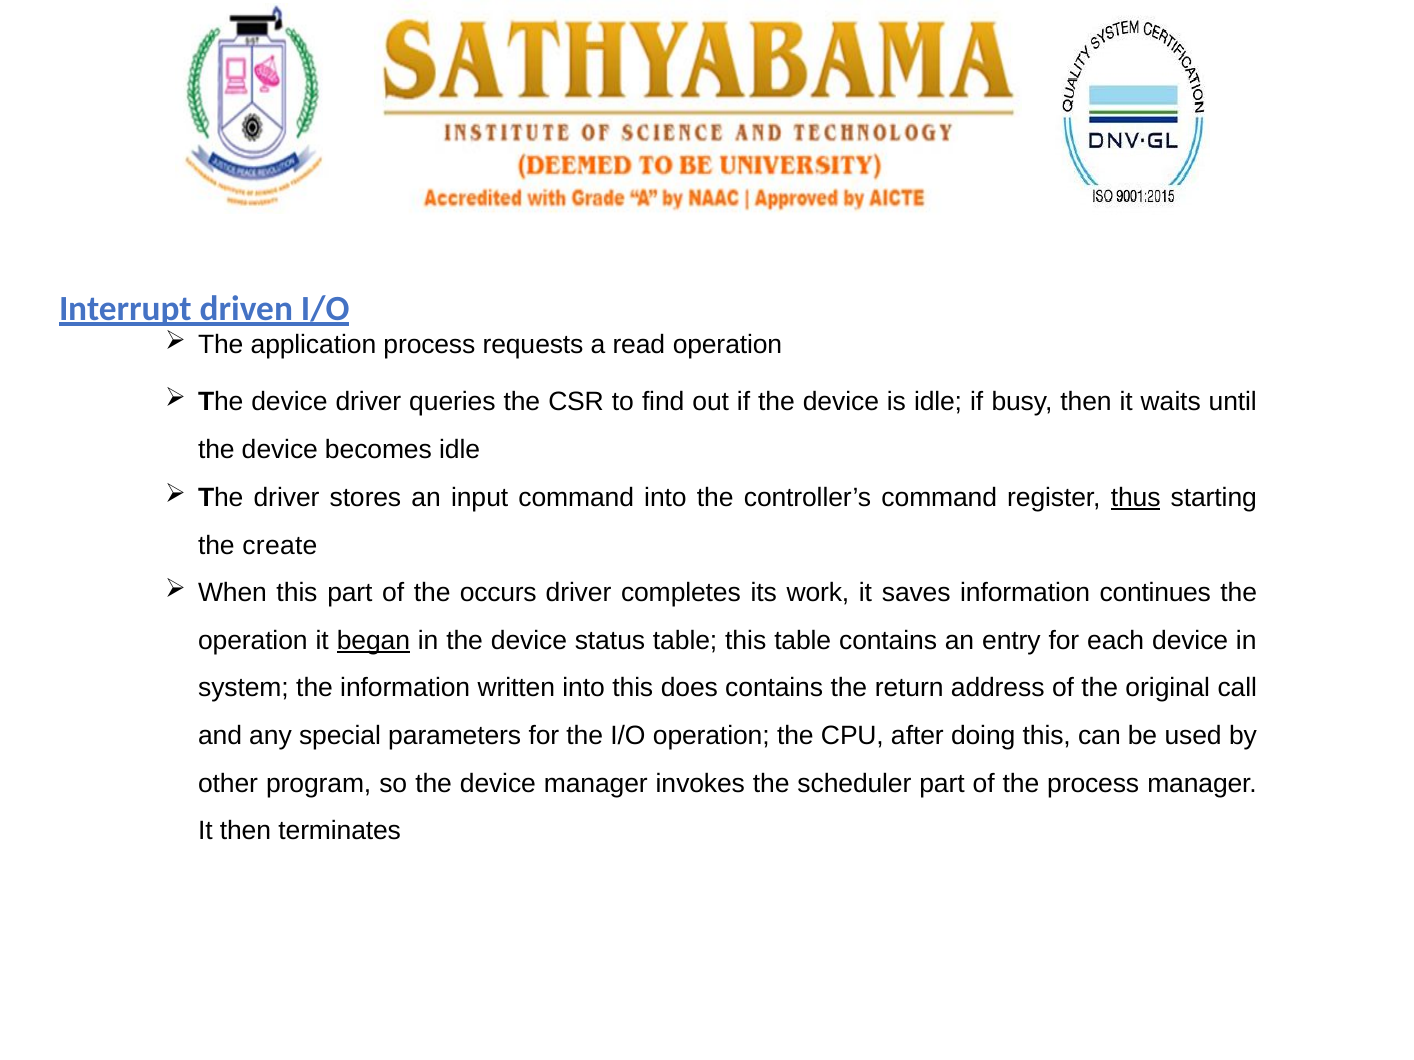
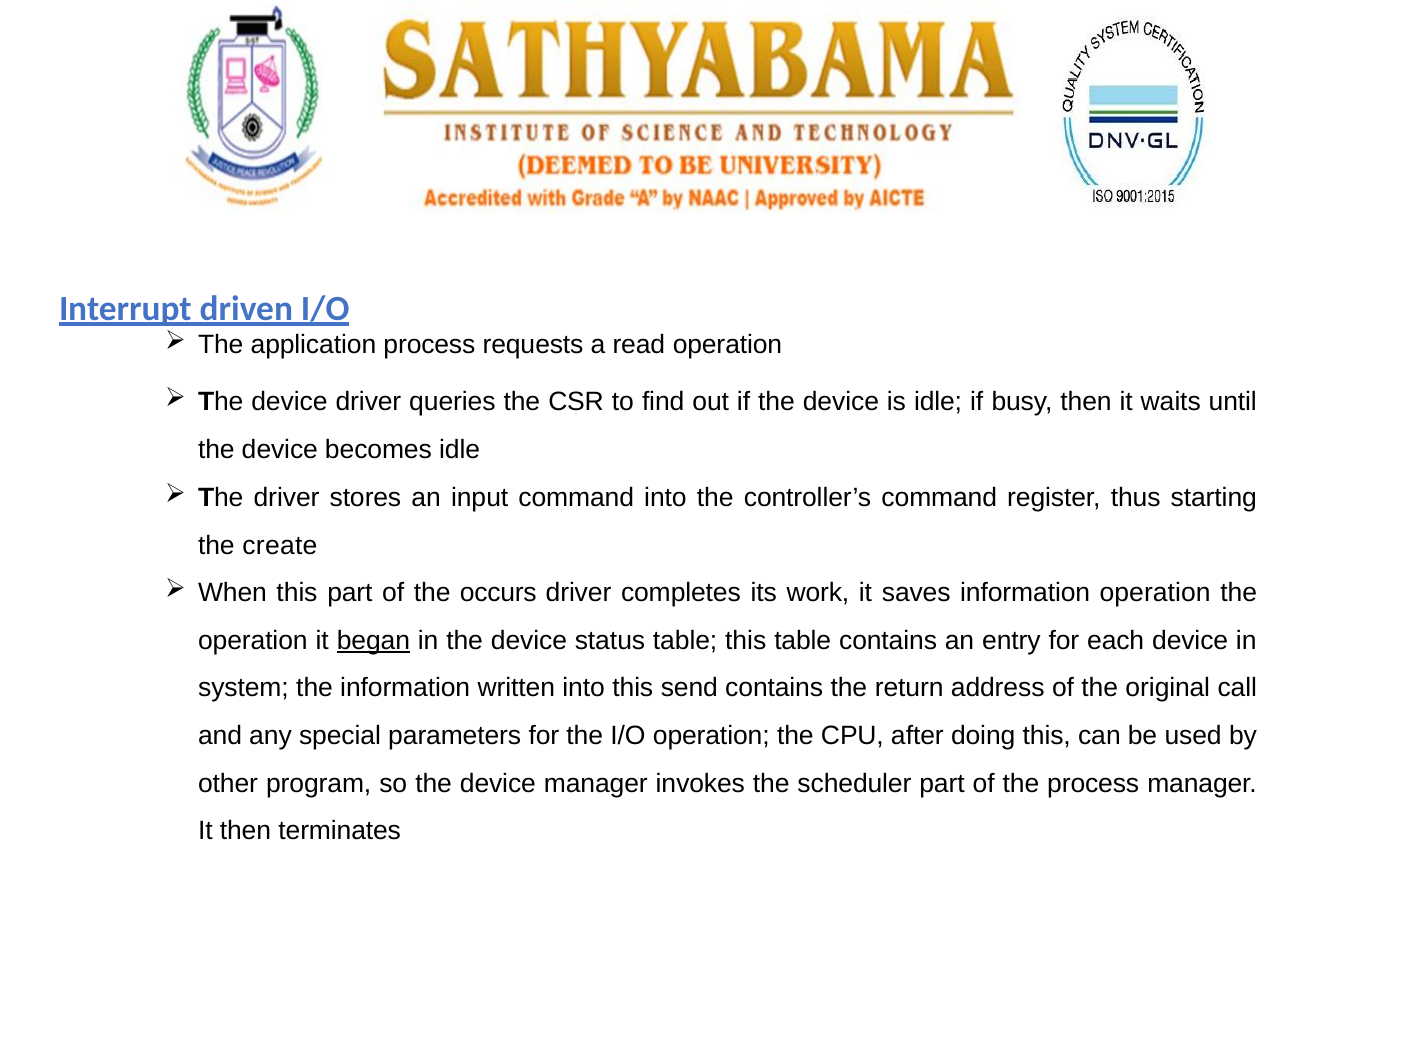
thus underline: present -> none (1136, 498)
information continues: continues -> operation (1155, 593)
does: does -> send (689, 689)
